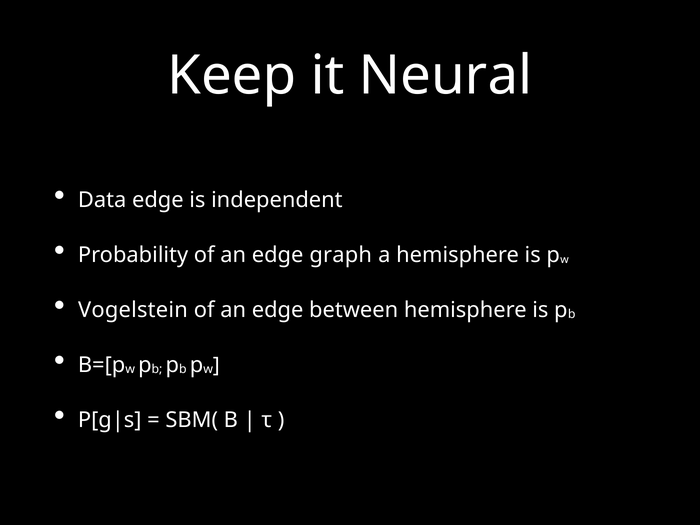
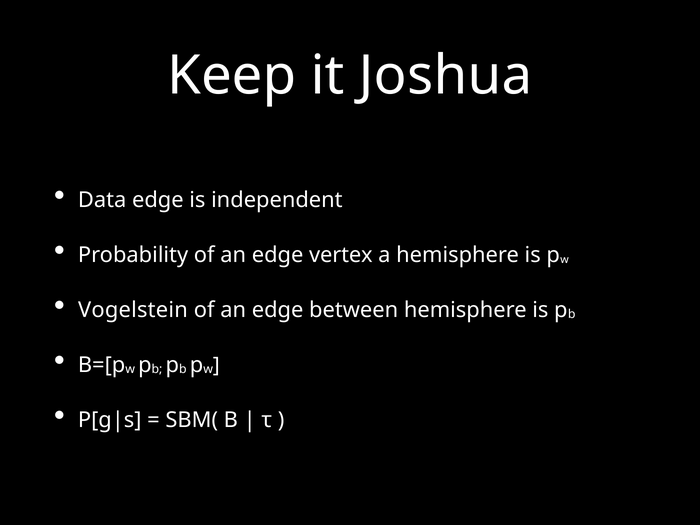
Neural: Neural -> Joshua (445, 76)
graph: graph -> vertex (341, 255)
